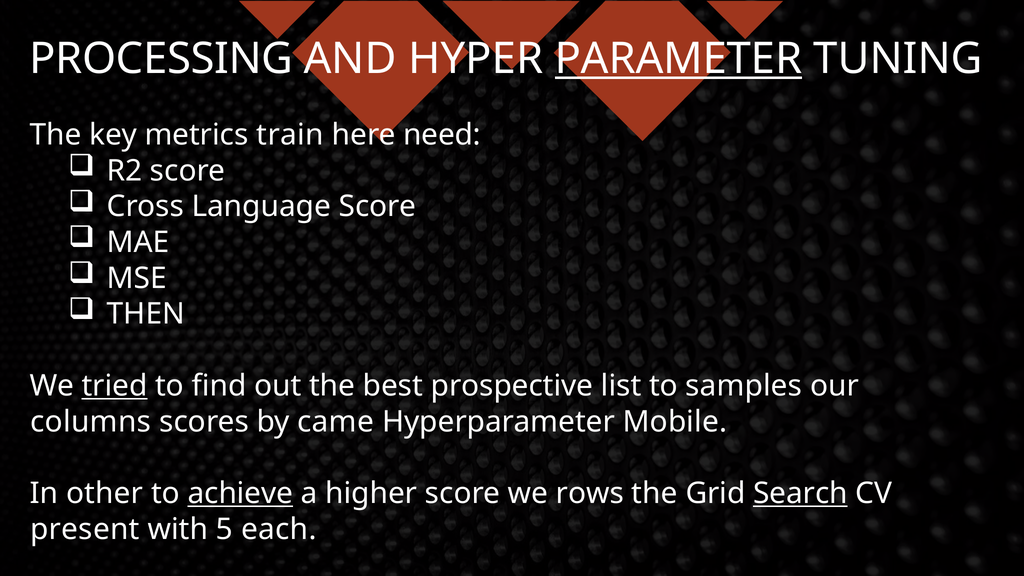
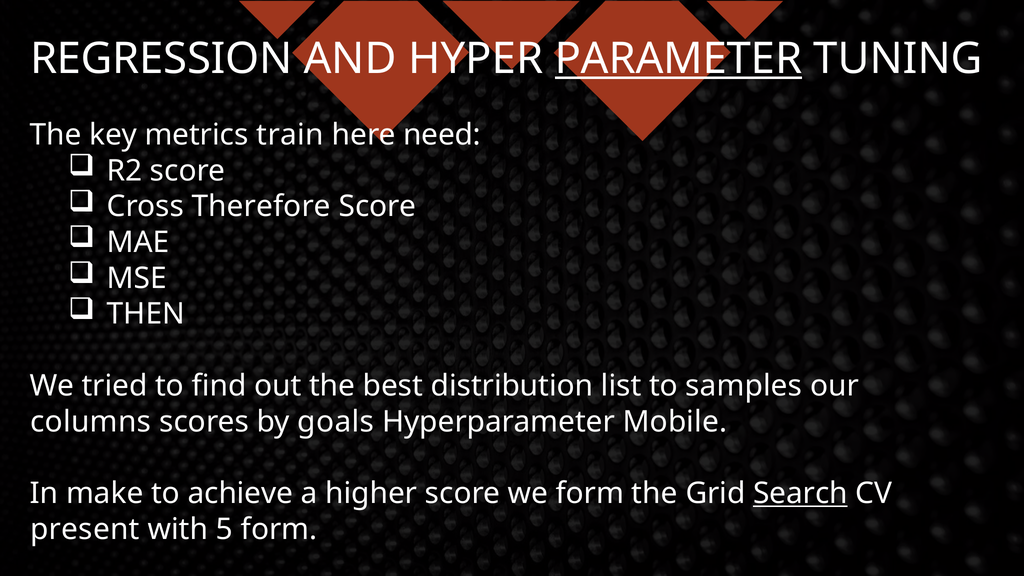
PROCESSING: PROCESSING -> REGRESSION (161, 59)
Language: Language -> Therefore (261, 207)
tried underline: present -> none (115, 386)
prospective: prospective -> distribution (512, 386)
came: came -> goals (336, 422)
other: other -> make (105, 493)
achieve underline: present -> none (240, 493)
we rows: rows -> form (590, 493)
5 each: each -> form (279, 529)
